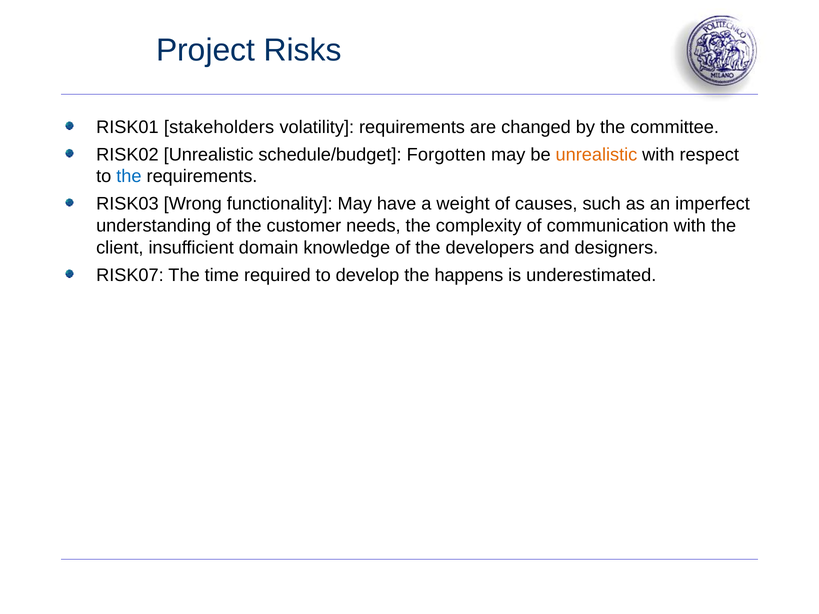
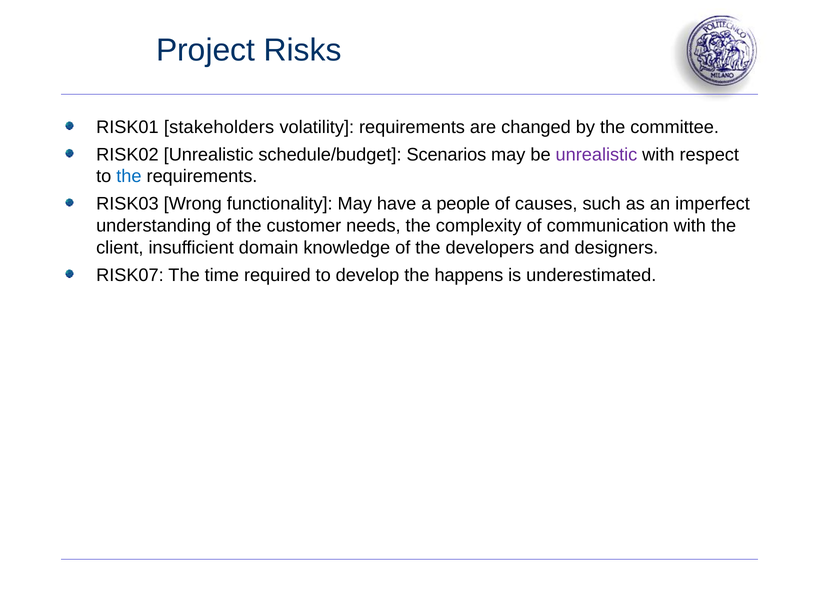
Forgotten: Forgotten -> Scenarios (446, 155)
unrealistic colour: orange -> purple (596, 155)
weight: weight -> people (463, 204)
